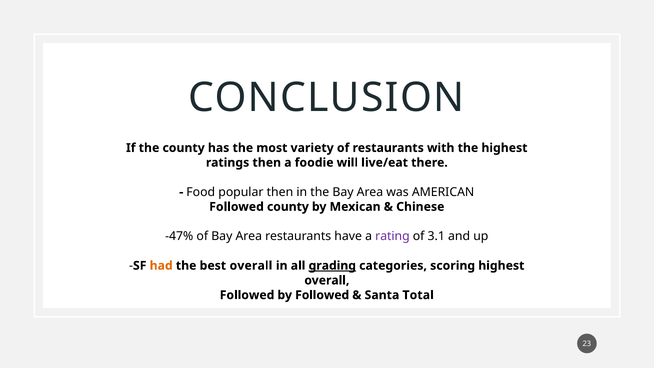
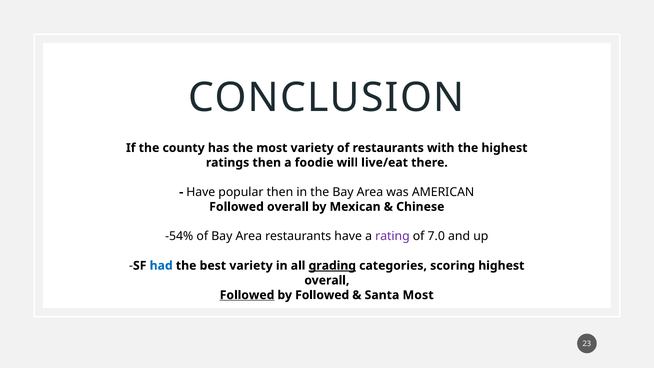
Food: Food -> Have (201, 192)
Followed county: county -> overall (288, 207)
-47%: -47% -> -54% (179, 236)
3.1: 3.1 -> 7.0 (436, 236)
had colour: orange -> blue (161, 266)
best overall: overall -> variety (251, 266)
Followed underline: none -> present (247, 295)
Santa Total: Total -> Most (418, 295)
